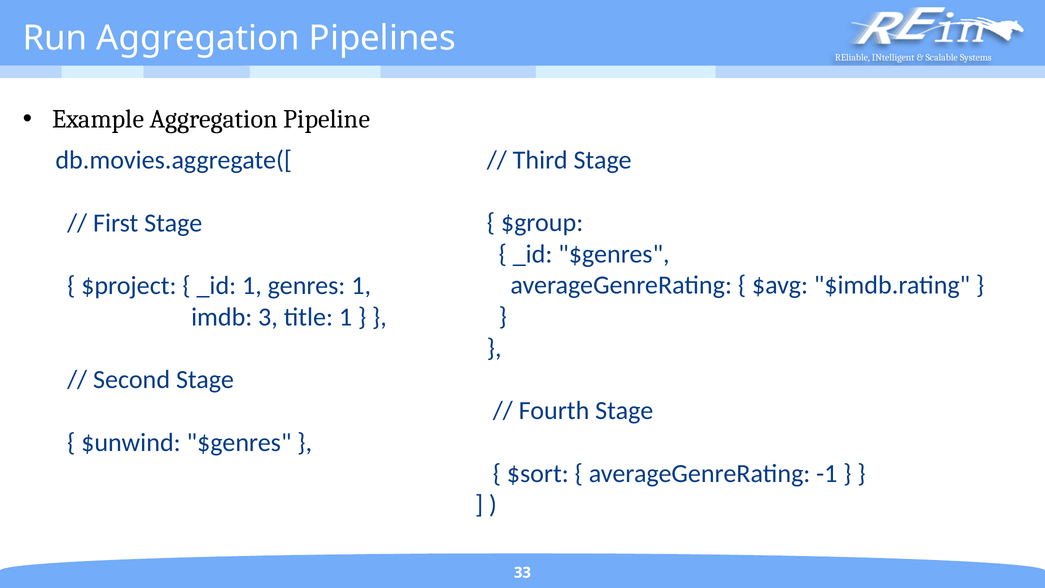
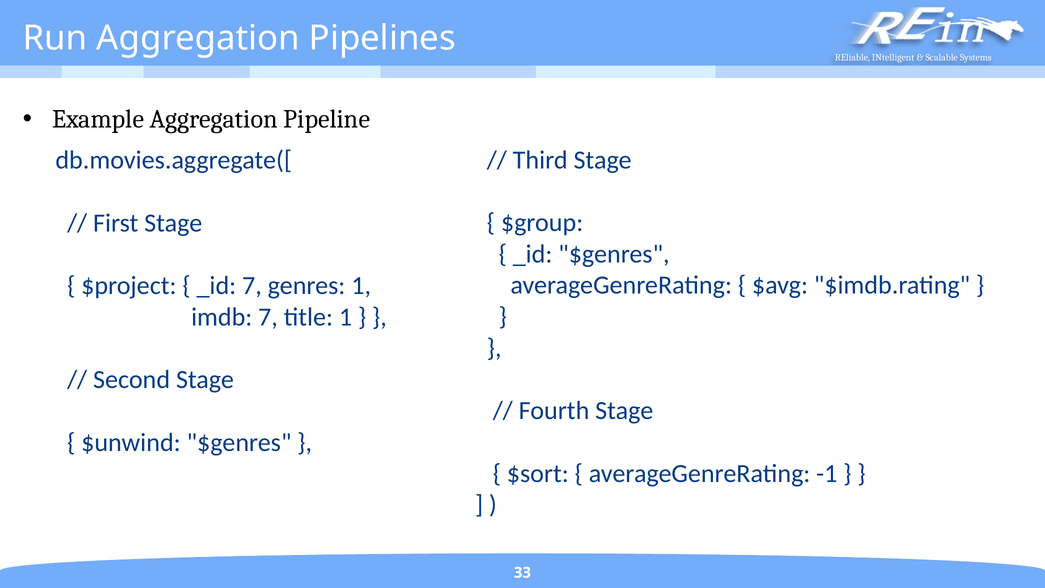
_id 1: 1 -> 7 (252, 286)
imdb 3: 3 -> 7 (268, 317)
